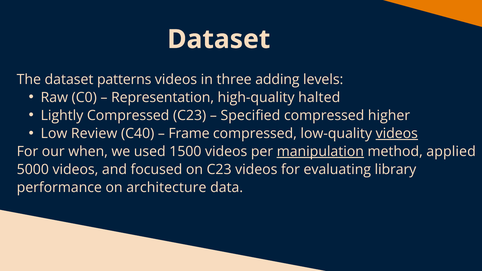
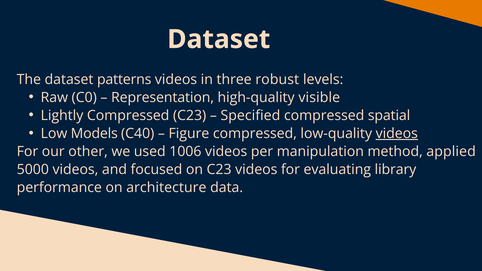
adding: adding -> robust (277, 79)
halted: halted -> visible (319, 97)
higher: higher -> spatial (389, 115)
Review: Review -> Models (94, 134)
Frame: Frame -> Figure (189, 134)
when: when -> other (88, 152)
1500: 1500 -> 1006 (185, 152)
manipulation underline: present -> none (320, 152)
